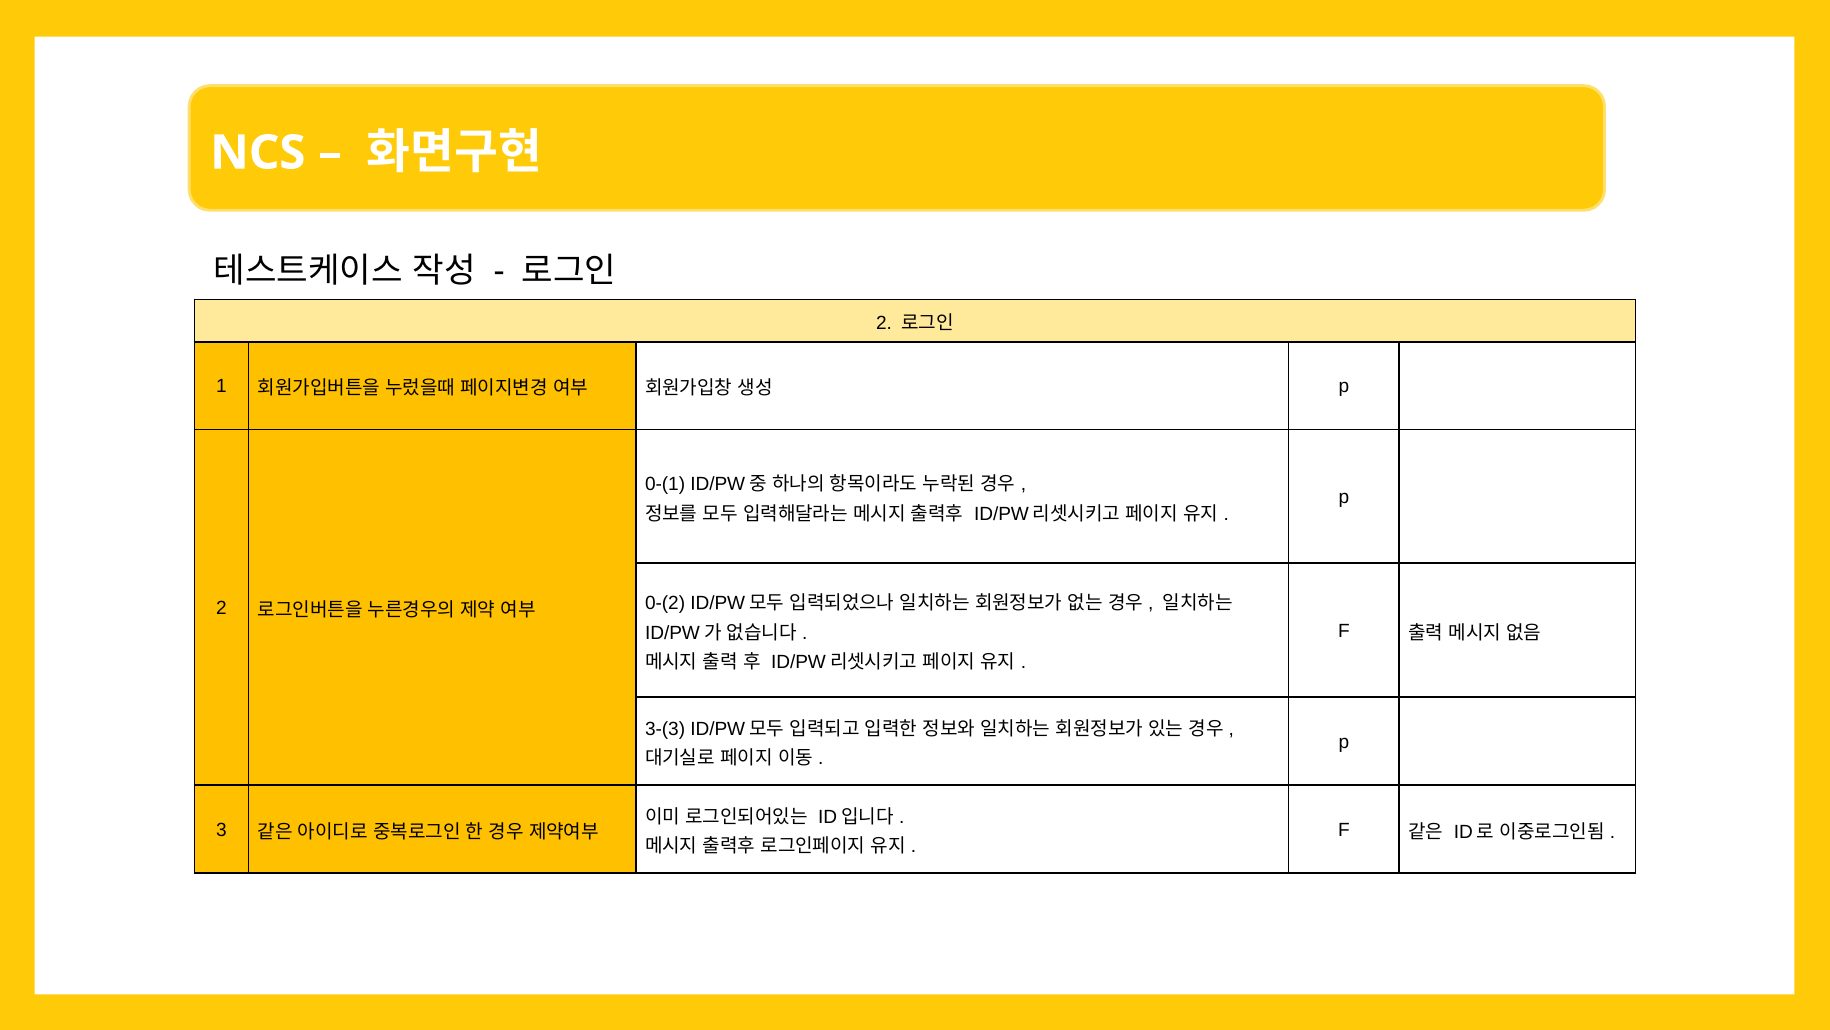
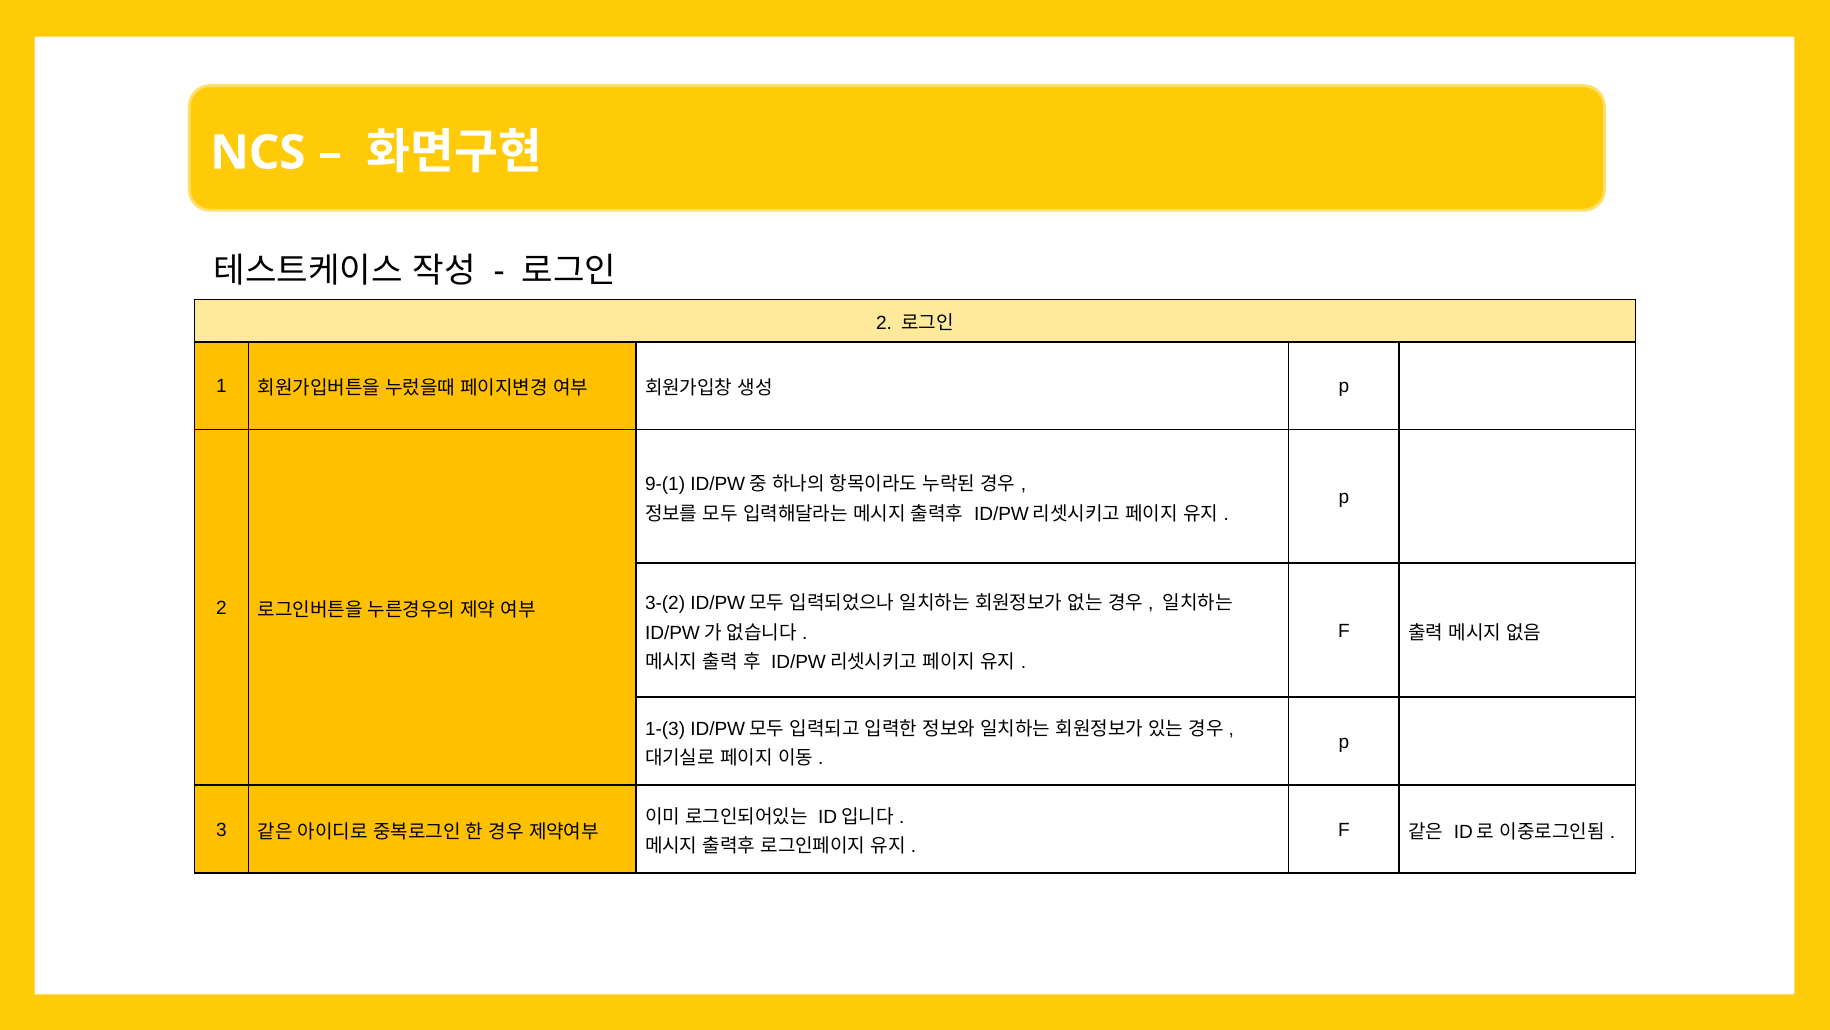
0-(1: 0-(1 -> 9-(1 (665, 484)
0-(2: 0-(2 -> 3-(2 (665, 603)
3-(3: 3-(3 -> 1-(3 (665, 729)
